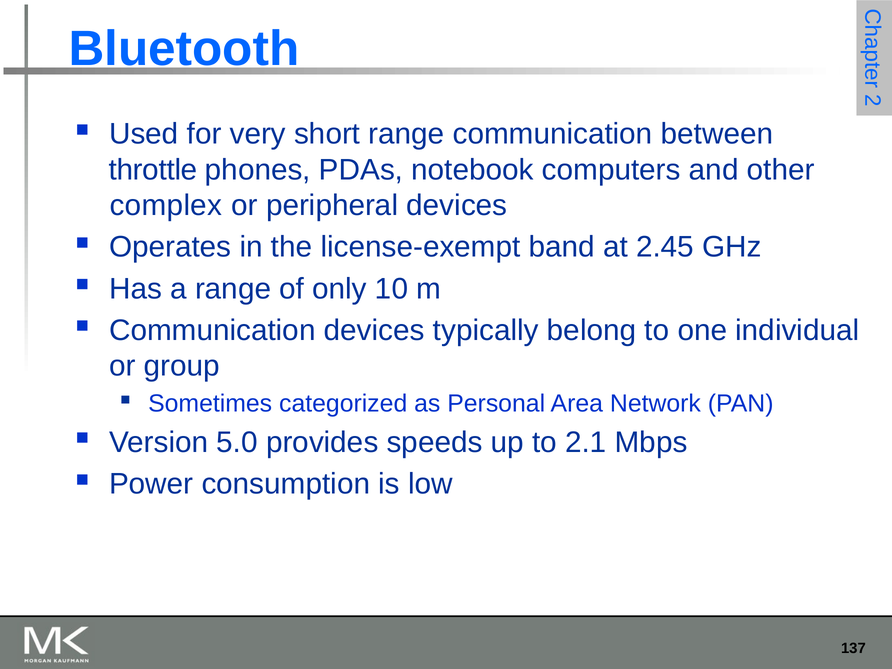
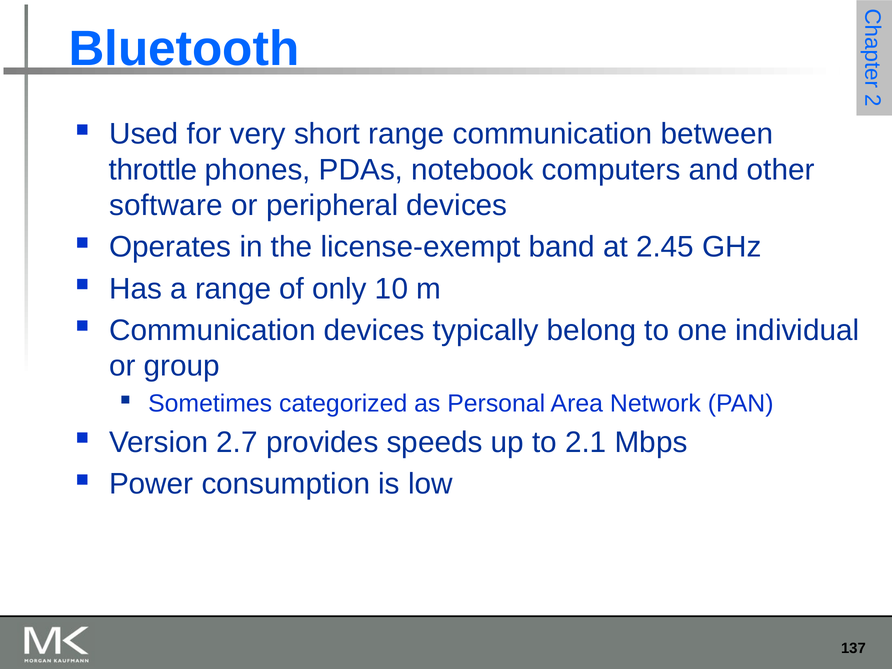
complex: complex -> software (166, 206)
5.0: 5.0 -> 2.7 (237, 442)
